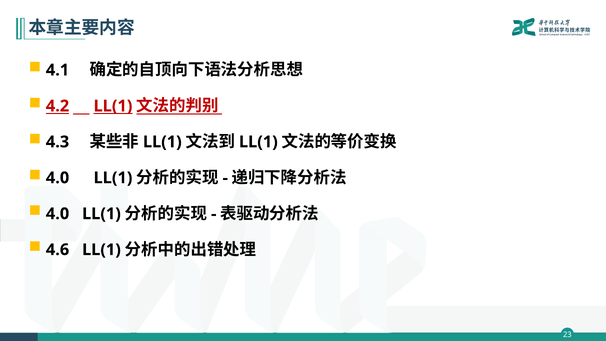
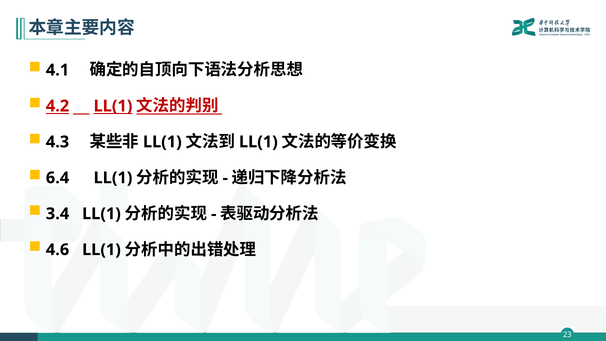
4.0: 4.0 -> 6.4 (58, 178)
4.0: 4.0 -> 3.4 (58, 214)
